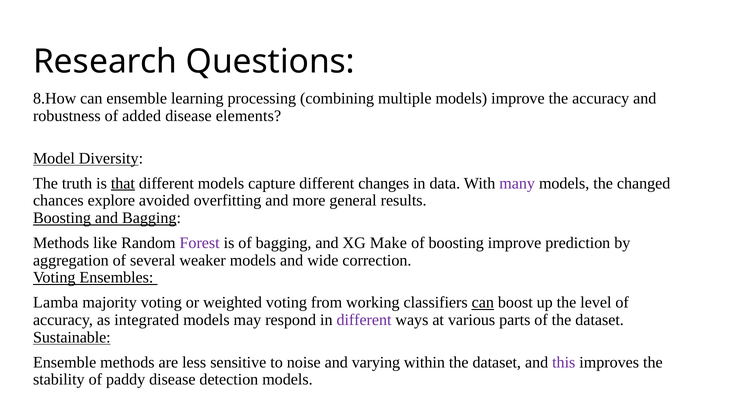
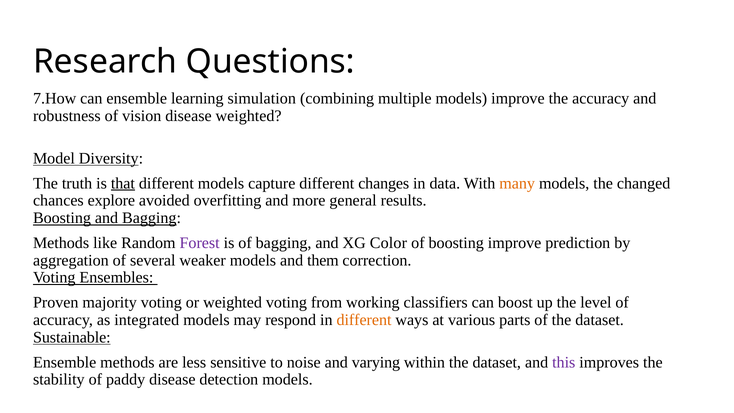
8.How: 8.How -> 7.How (55, 98)
processing: processing -> simulation (262, 98)
added: added -> vision (142, 116)
disease elements: elements -> weighted (249, 116)
many colour: purple -> orange (517, 183)
Make: Make -> Color (388, 243)
wide: wide -> them (323, 260)
Lamba: Lamba -> Proven (56, 302)
can underline: present -> none (483, 302)
different colour: purple -> orange (364, 320)
